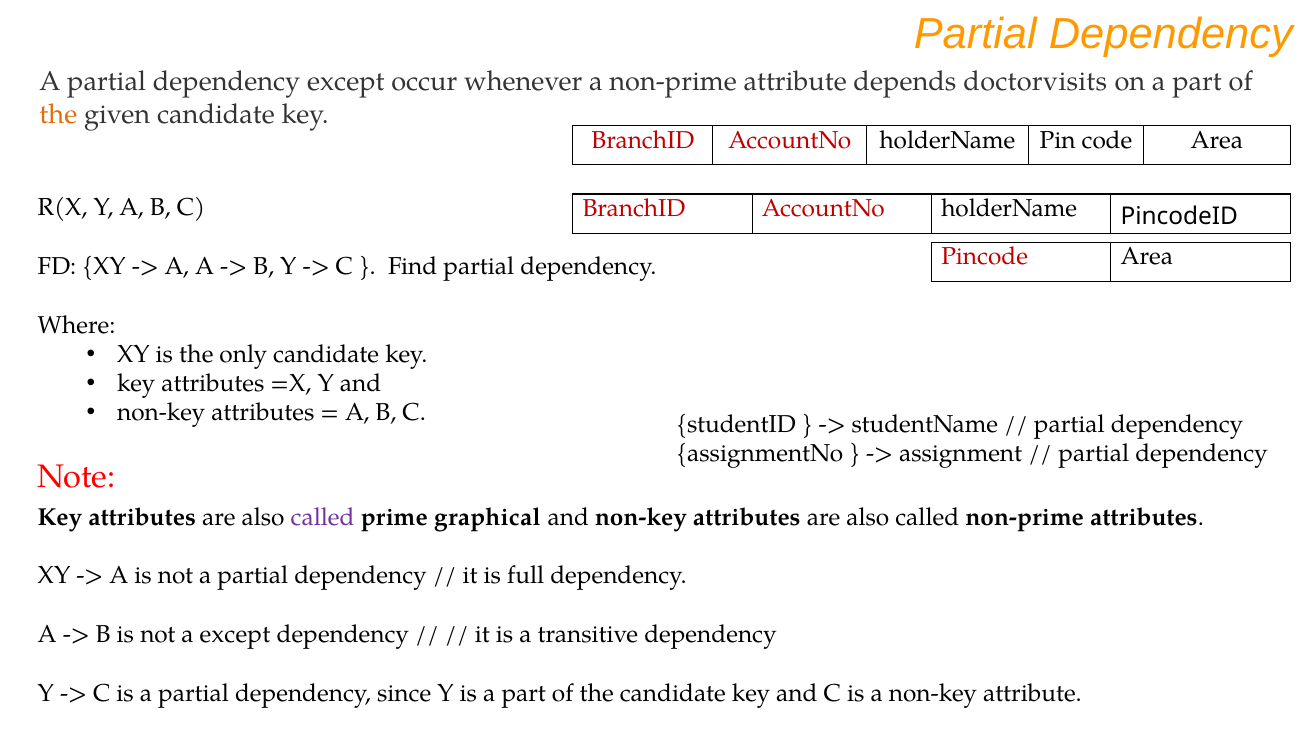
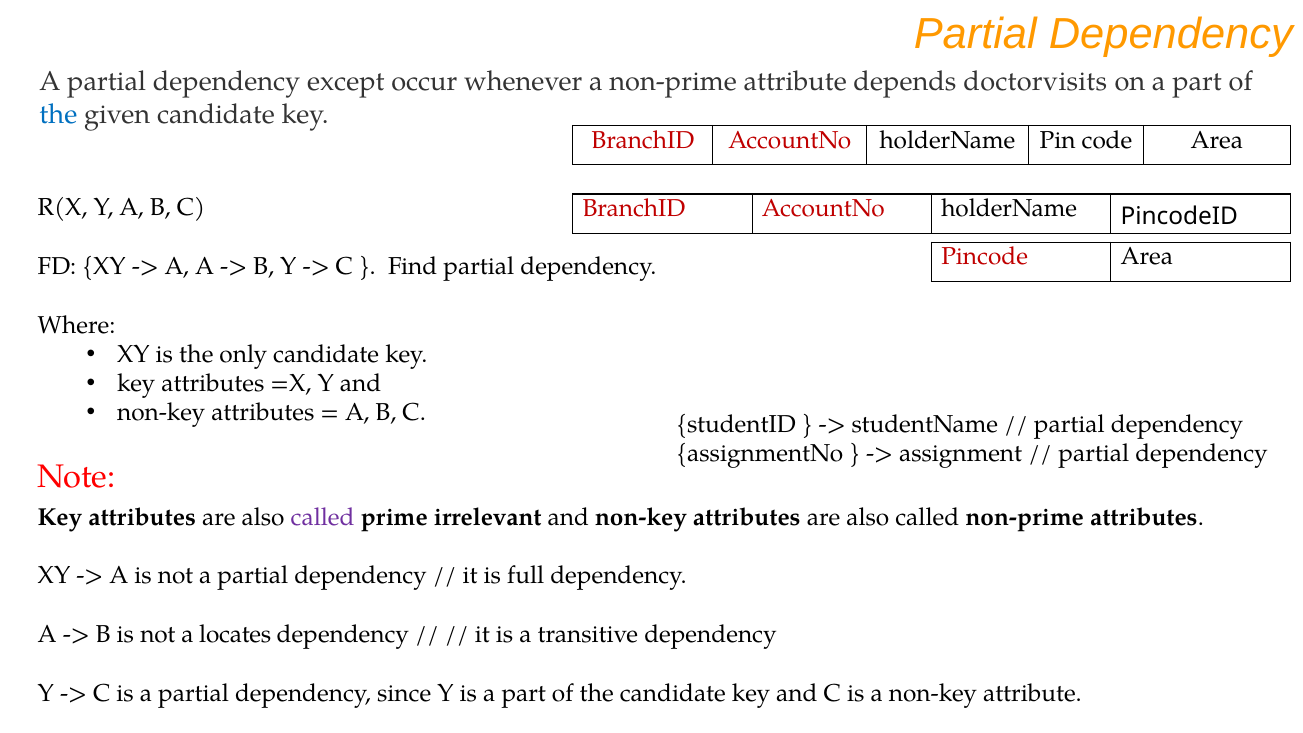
the colour: orange -> blue (58, 114)
graphical: graphical -> irrelevant (488, 517)
a except: except -> locates (235, 634)
